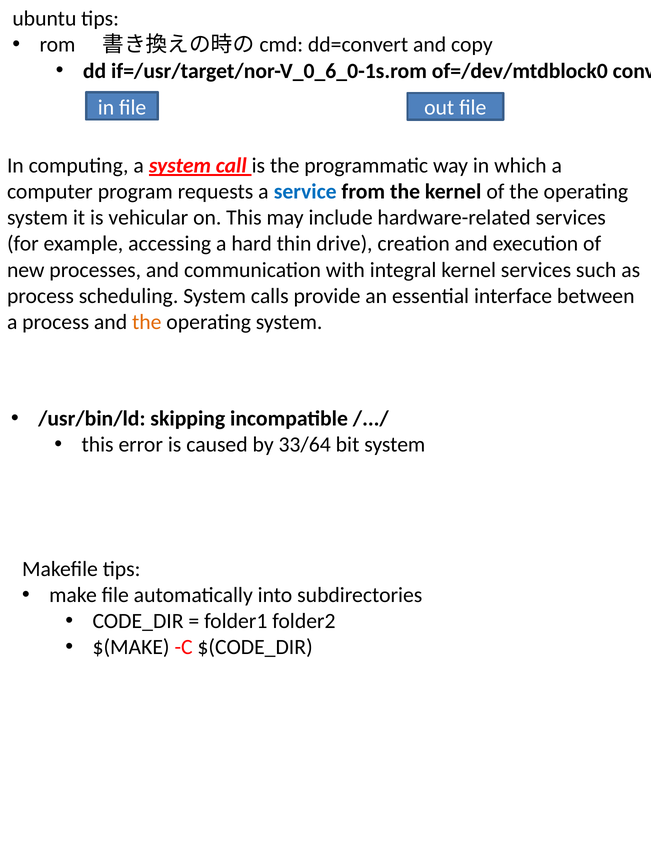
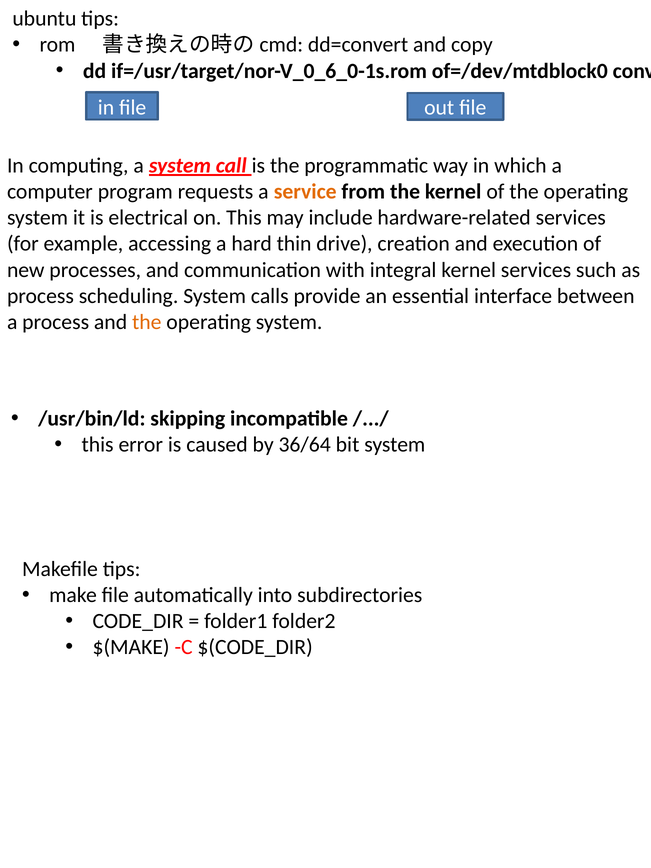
service colour: blue -> orange (305, 192)
vehicular: vehicular -> electrical (148, 218)
33/64: 33/64 -> 36/64 (305, 445)
